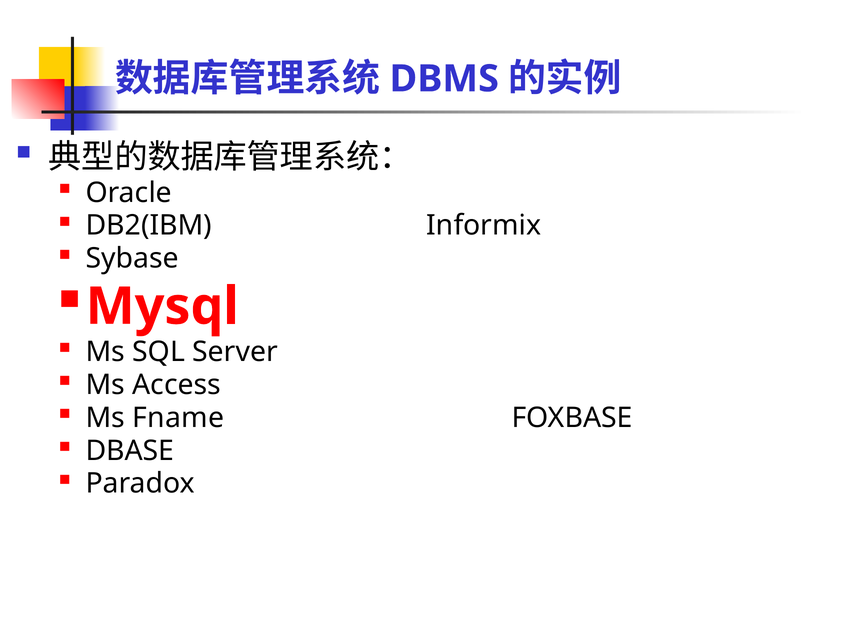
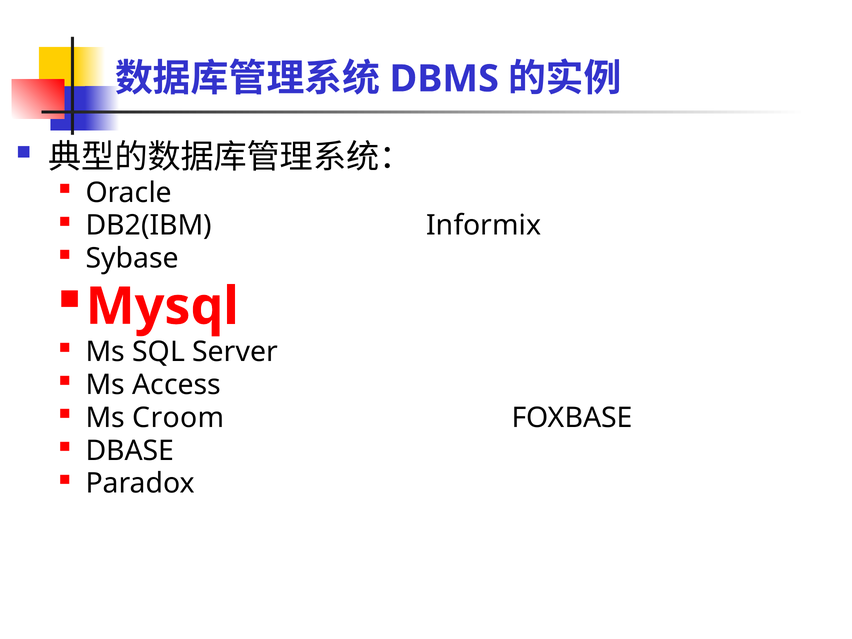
Fname: Fname -> Croom (178, 418)
